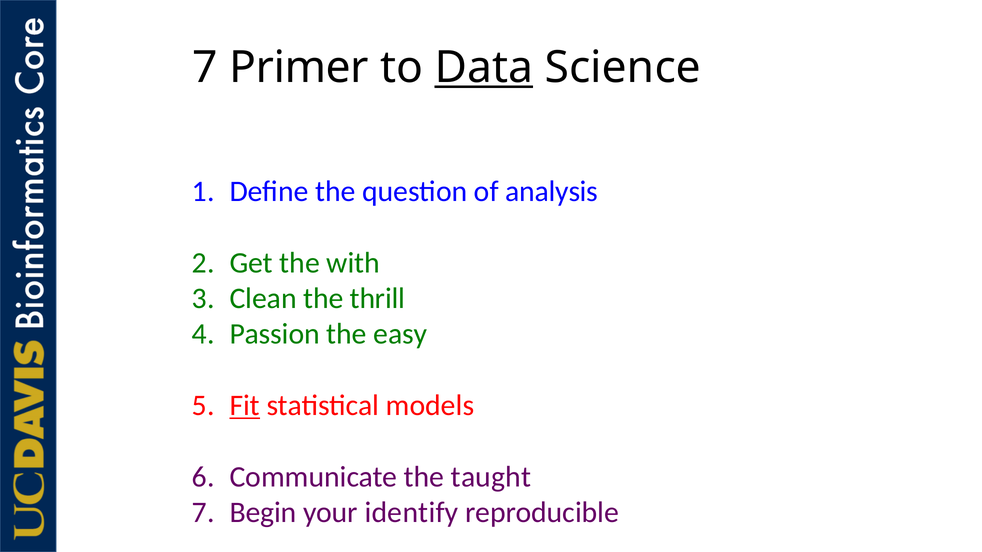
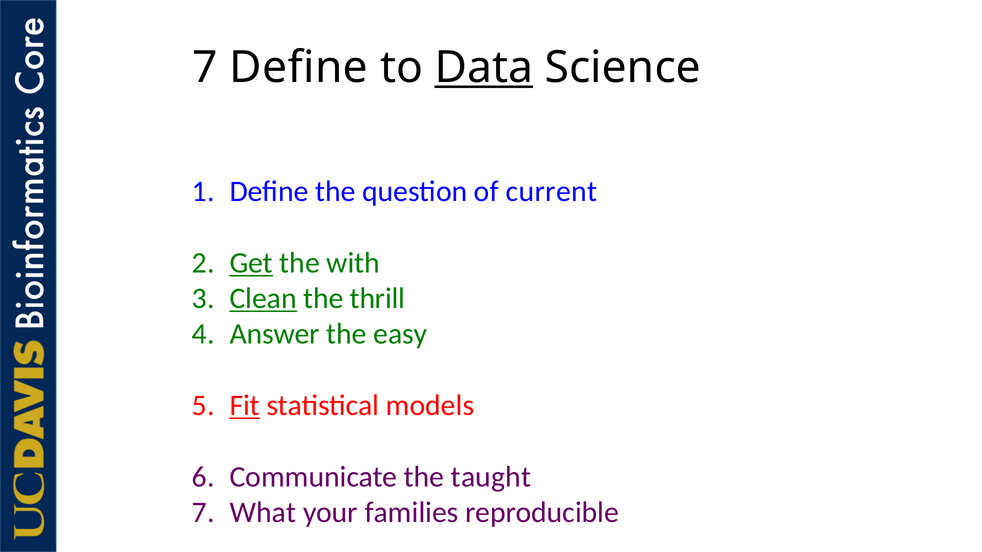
7 Primer: Primer -> Define (299, 68)
analysis: analysis -> current (551, 192)
Get underline: none -> present (251, 263)
Clean underline: none -> present (263, 299)
Passion: Passion -> Answer (275, 334)
Begin: Begin -> What (263, 513)
identify: identify -> families (412, 513)
